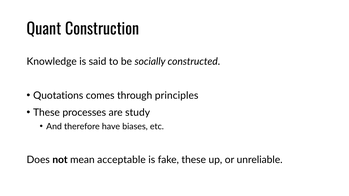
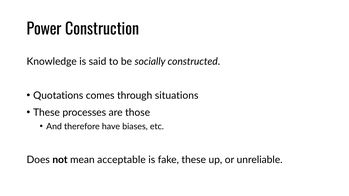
Quant: Quant -> Power (44, 29)
principles: principles -> situations (177, 96)
study: study -> those (138, 113)
